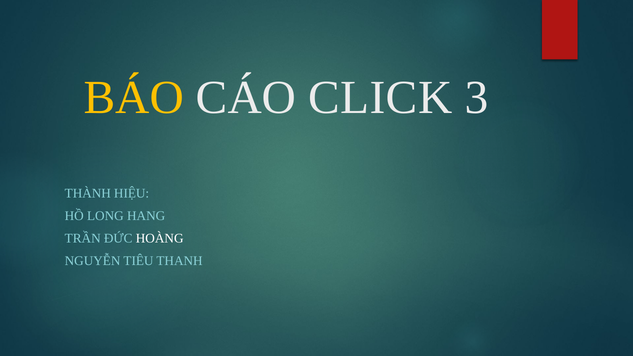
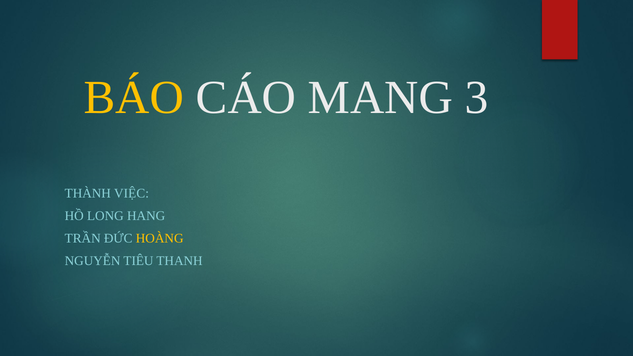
CLICK: CLICK -> MANG (380, 98)
HIỆU: HIỆU -> VIỆC (131, 193)
HOÀNG colour: white -> yellow (160, 238)
